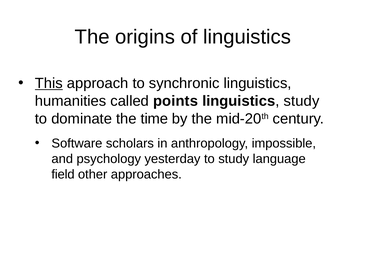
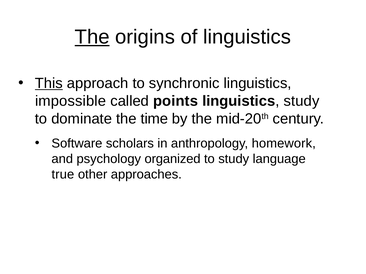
The underline: none -> present (92, 37)
humanities: humanities -> impossible (71, 101)
impossible: impossible -> homework (284, 144)
yesterday: yesterday -> organized (173, 159)
field: field -> true (63, 175)
